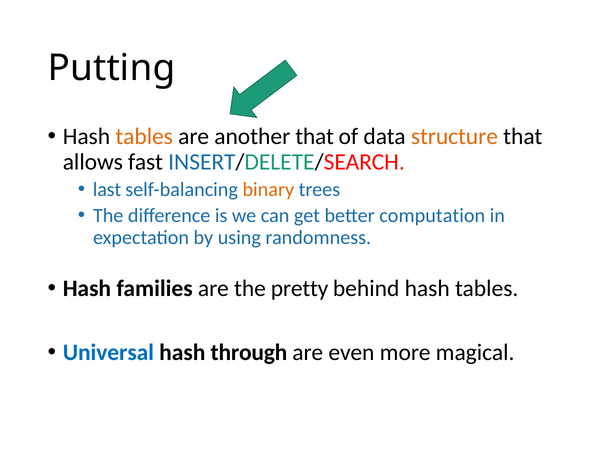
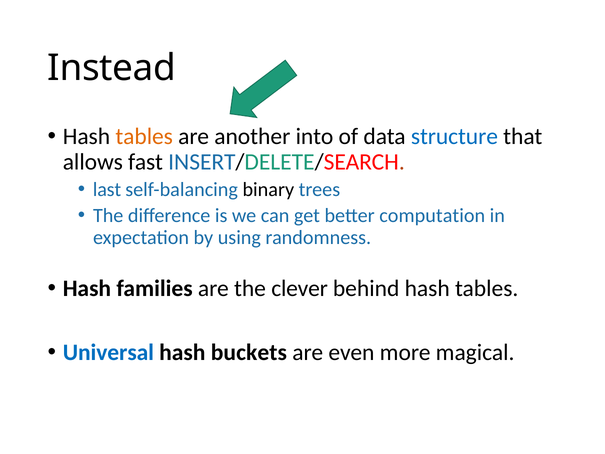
Putting: Putting -> Instead (112, 68)
another that: that -> into (315, 136)
structure colour: orange -> blue (454, 136)
binary colour: orange -> black (268, 190)
pretty: pretty -> clever (300, 288)
through: through -> buckets (249, 352)
